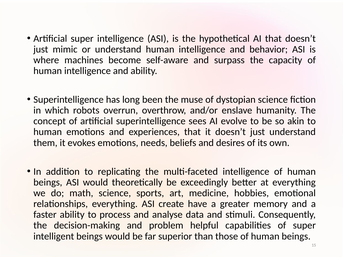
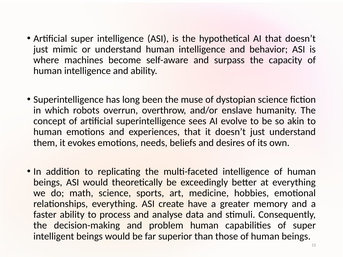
problem helpful: helpful -> human (204, 226)
